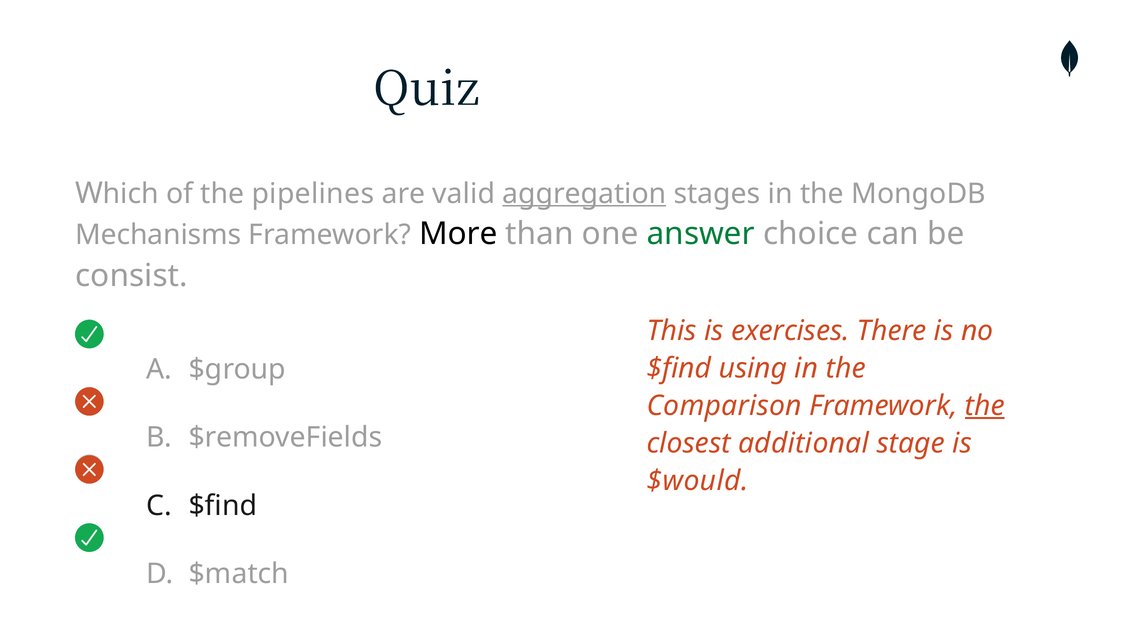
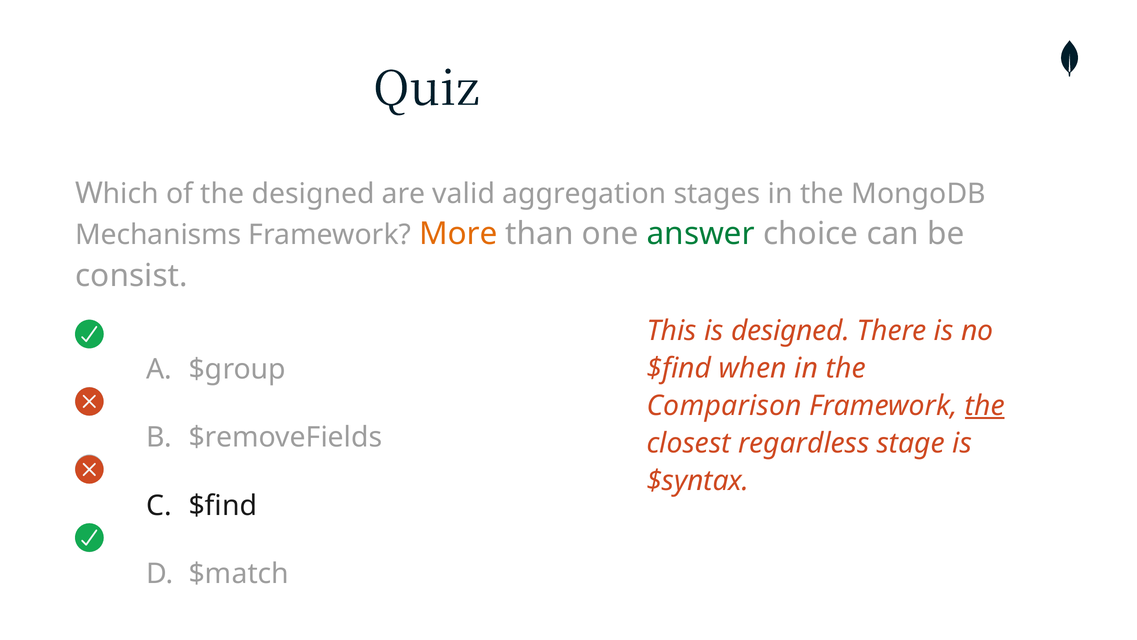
the pipelines: pipelines -> designed (313, 193)
aggregation underline: present -> none (584, 193)
More colour: black -> orange (458, 234)
is exercises: exercises -> designed (790, 330)
using: using -> when (753, 368)
additional: additional -> regardless (804, 443)
$would: $would -> $syntax (698, 481)
